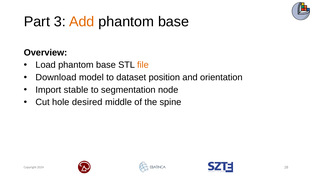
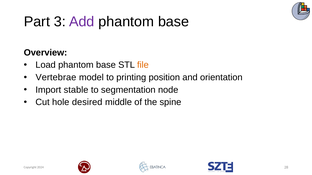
Add colour: orange -> purple (82, 22)
Download: Download -> Vertebrae (56, 78)
dataset: dataset -> printing (131, 78)
